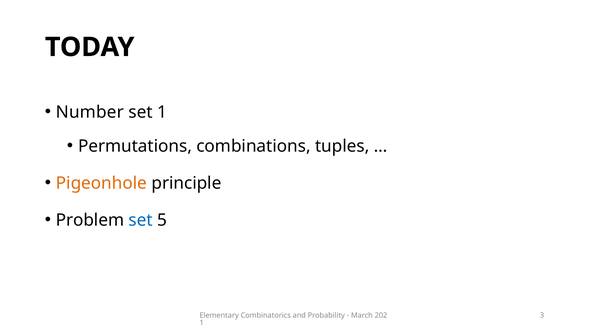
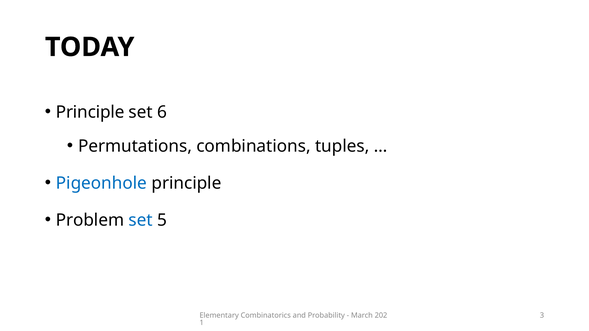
Number: Number -> Principle (90, 112)
set 1: 1 -> 6 (162, 112)
Pigeonhole colour: orange -> blue (101, 183)
